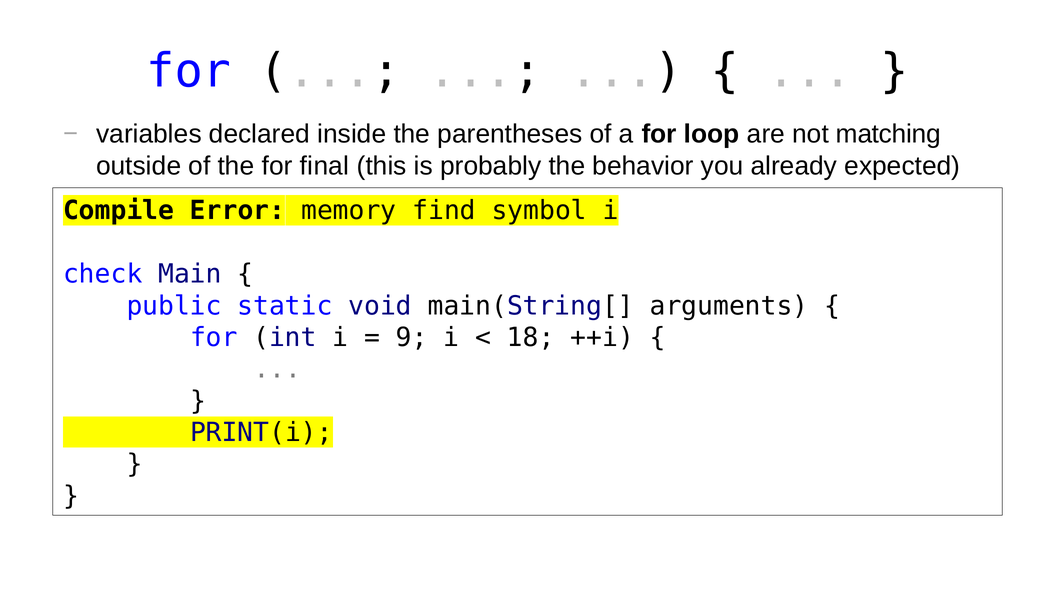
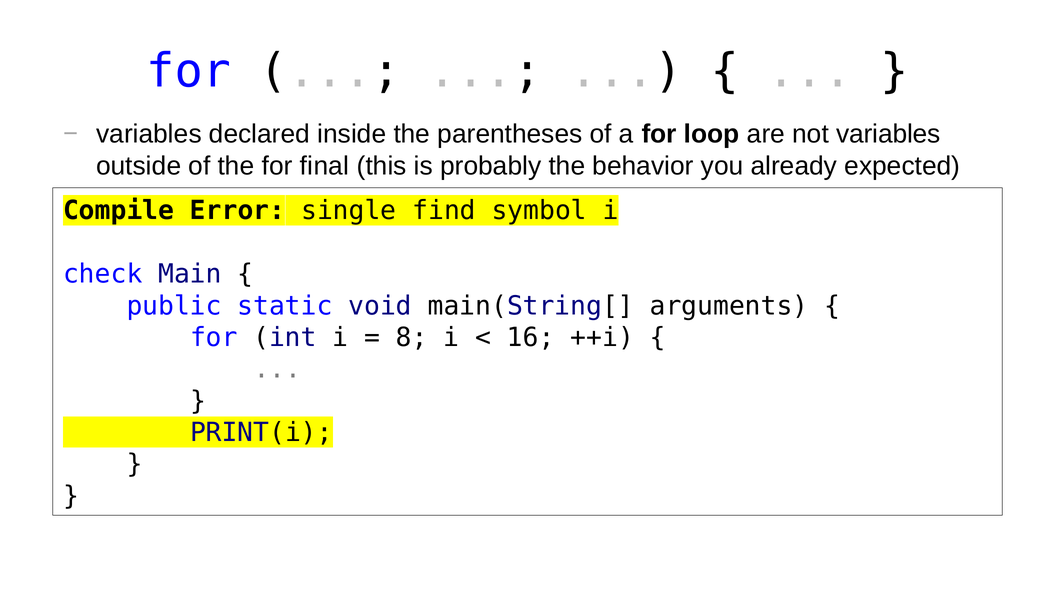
not matching: matching -> variables (888, 134)
memory: memory -> single (349, 211)
9: 9 -> 8 (412, 337)
18: 18 -> 16 (531, 337)
